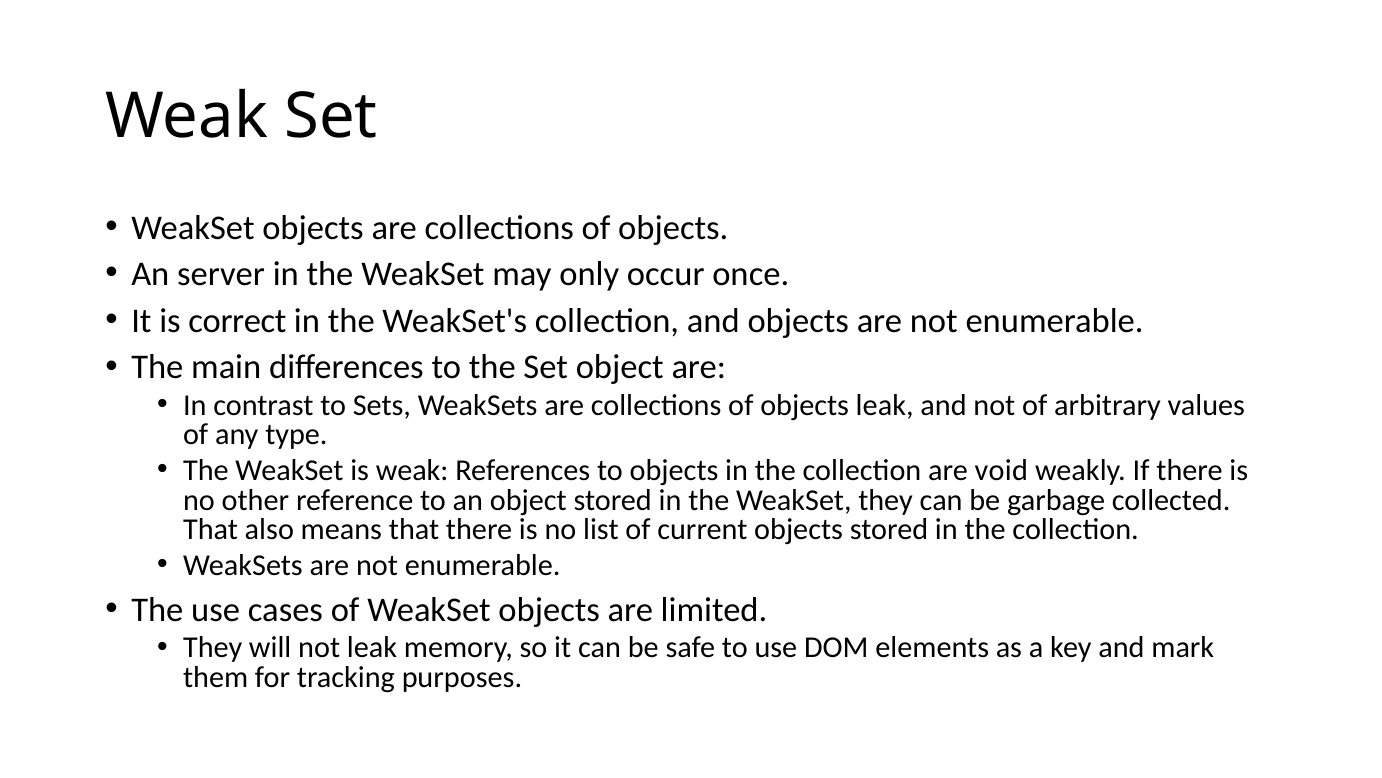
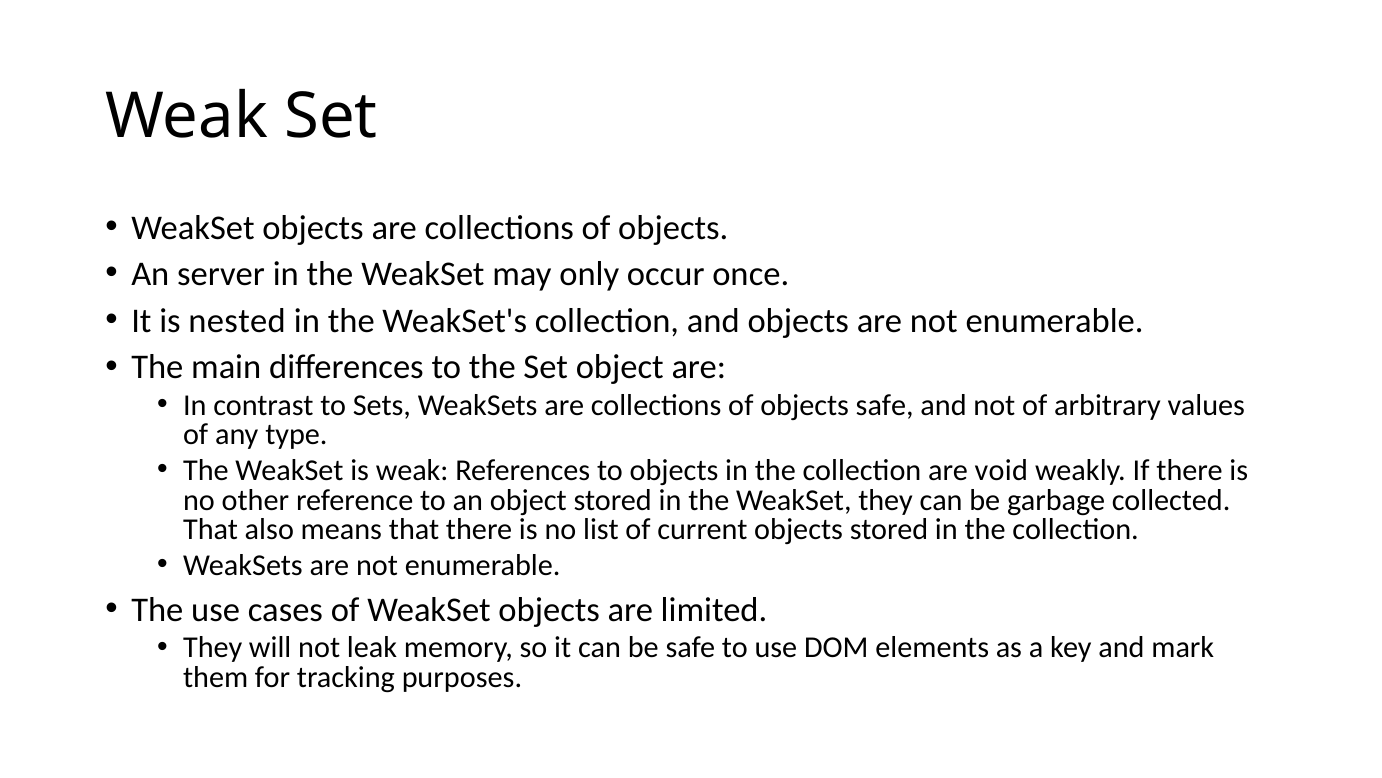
correct: correct -> nested (237, 321)
objects leak: leak -> safe (885, 405)
